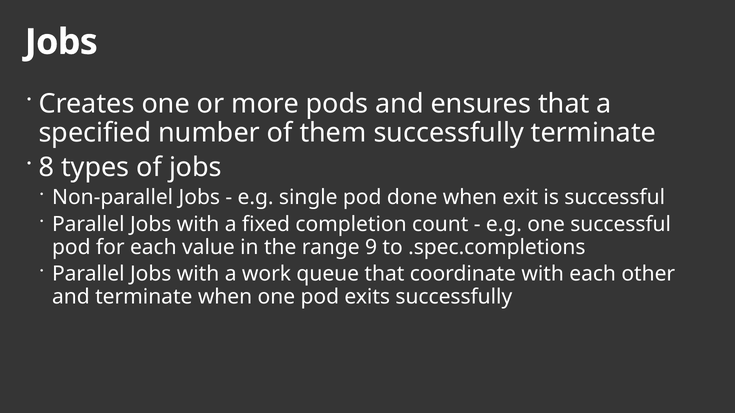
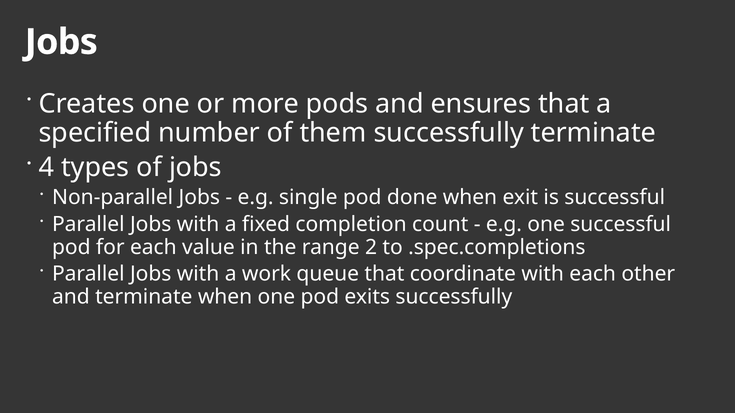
8: 8 -> 4 (46, 167)
9: 9 -> 2 (371, 247)
